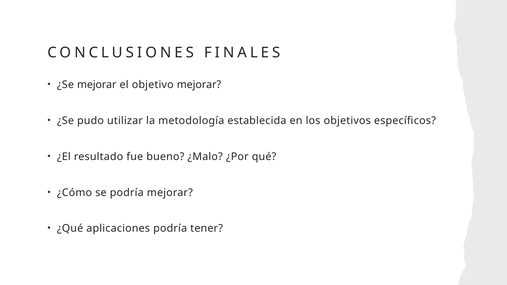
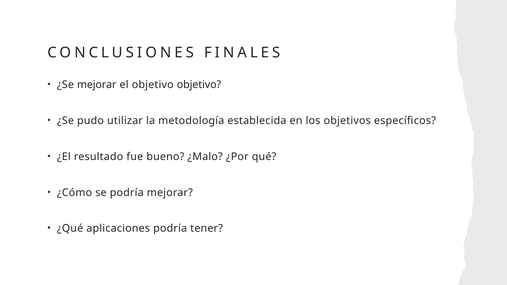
objetivo mejorar: mejorar -> objetivo (199, 85)
